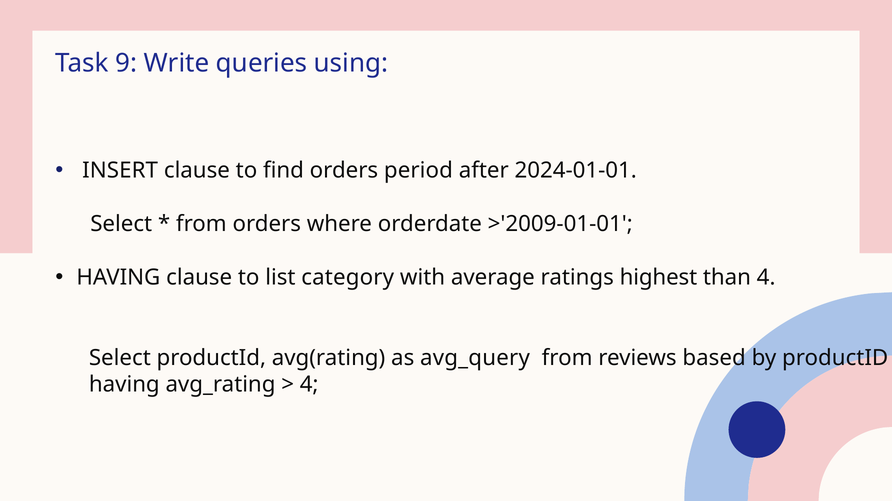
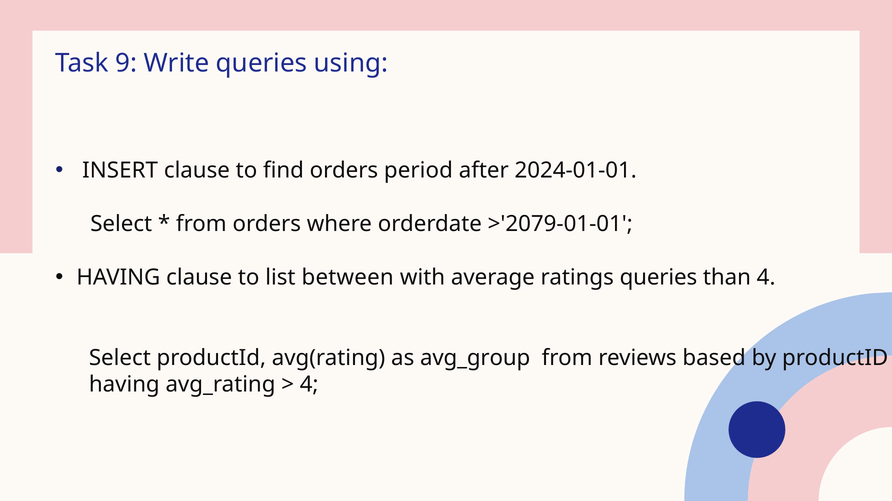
>'2009-01-01: >'2009-01-01 -> >'2079-01-01 (560, 224)
category: category -> between (348, 278)
ratings highest: highest -> queries (658, 278)
avg_query: avg_query -> avg_group (475, 358)
